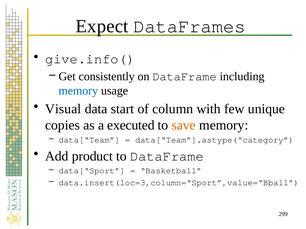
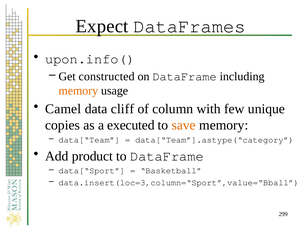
give.info(: give.info( -> upon.info( (90, 59)
consistently: consistently -> constructed (107, 77)
memory colour: blue -> orange (78, 91)
Visual: Visual -> Camel (63, 109)
start: start -> cliff (122, 109)
